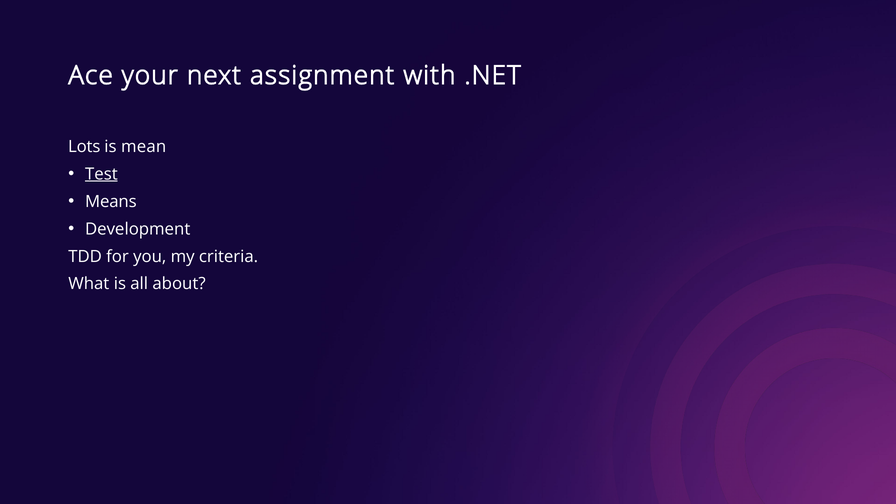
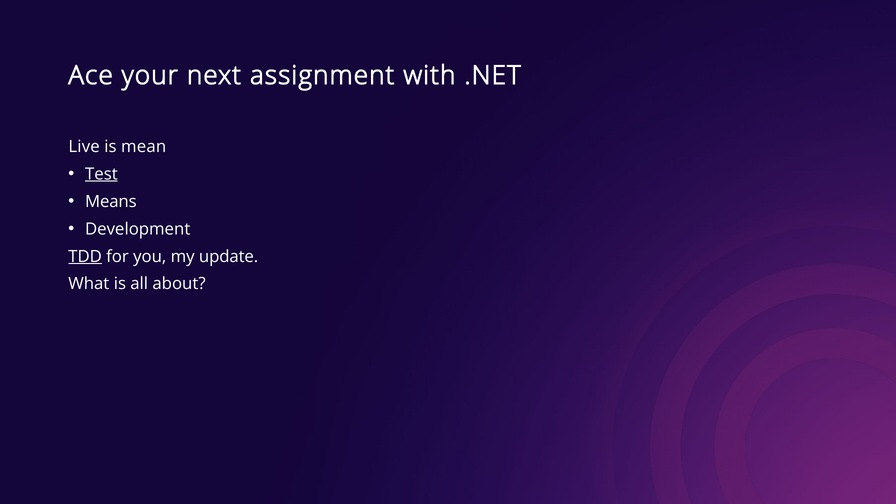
Lots: Lots -> Live (84, 147)
TDD underline: none -> present (85, 256)
criteria: criteria -> update (229, 256)
